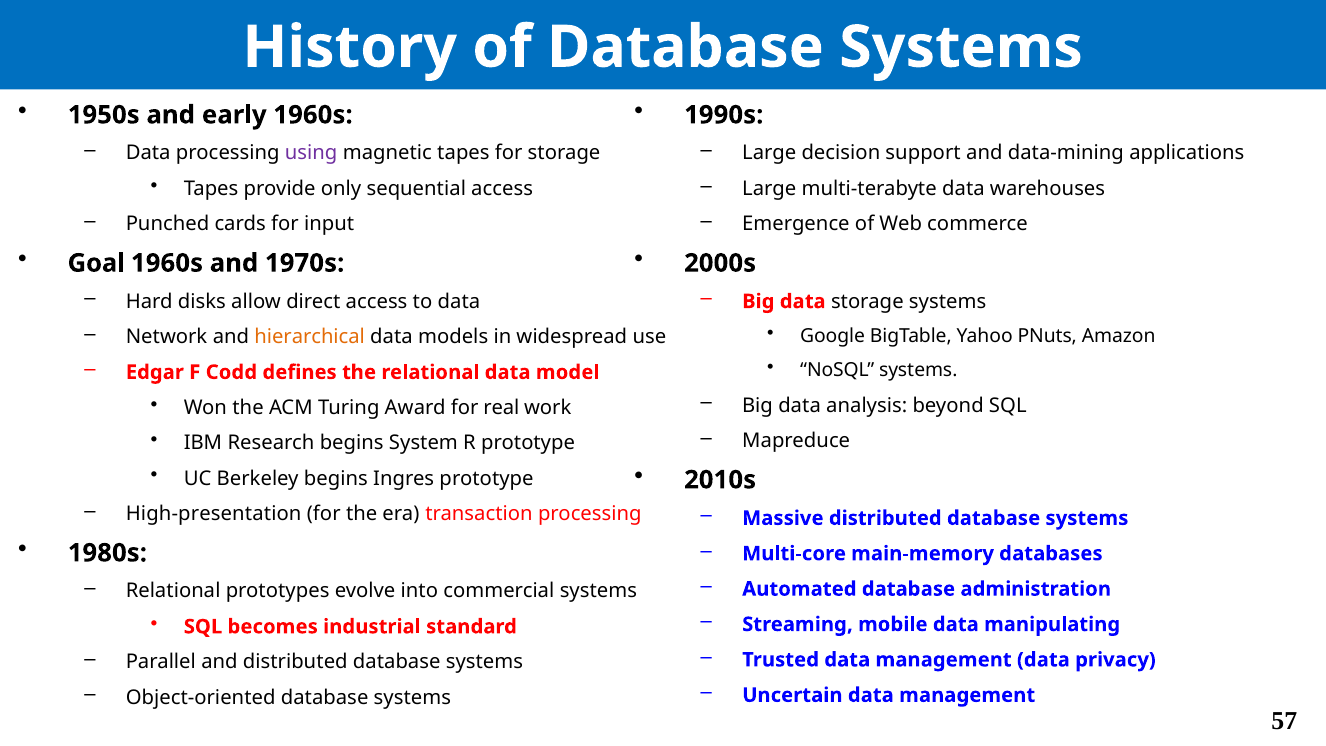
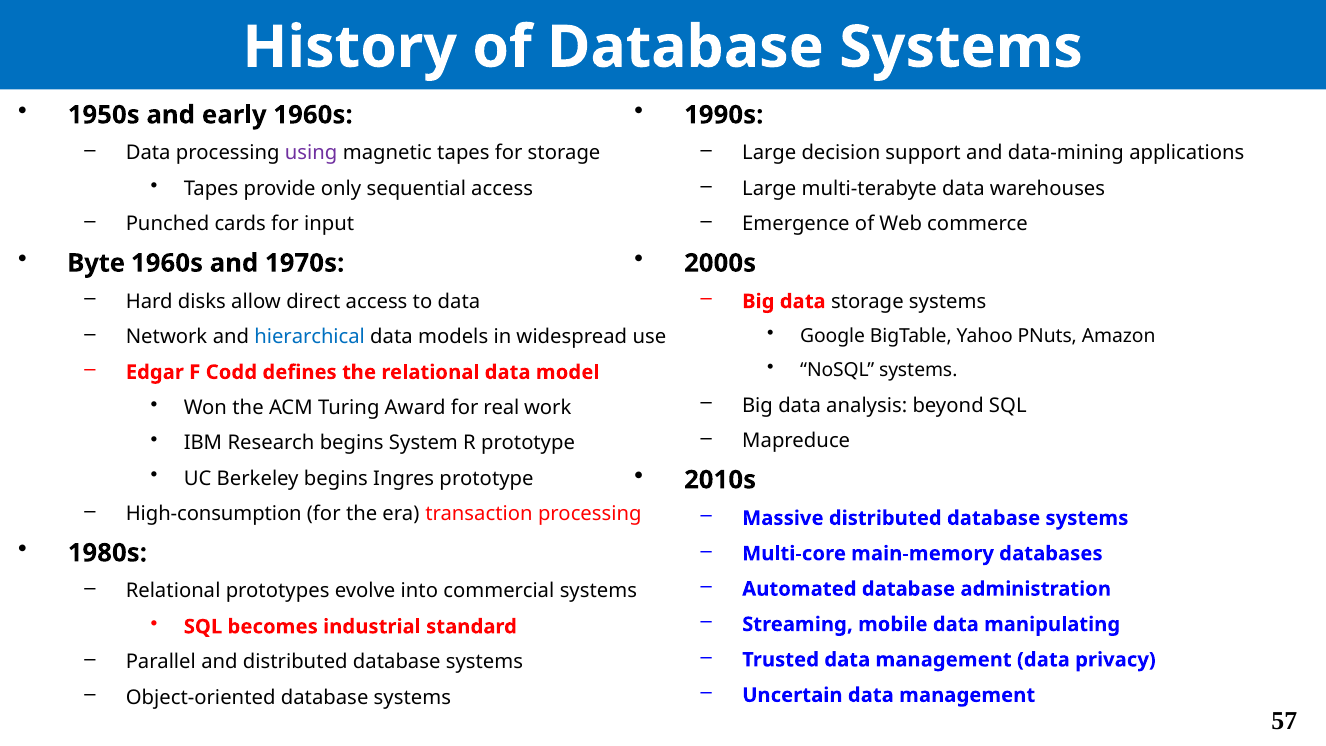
Goal: Goal -> Byte (96, 263)
hierarchical colour: orange -> blue (310, 337)
High-presentation: High-presentation -> High-consumption (214, 514)
